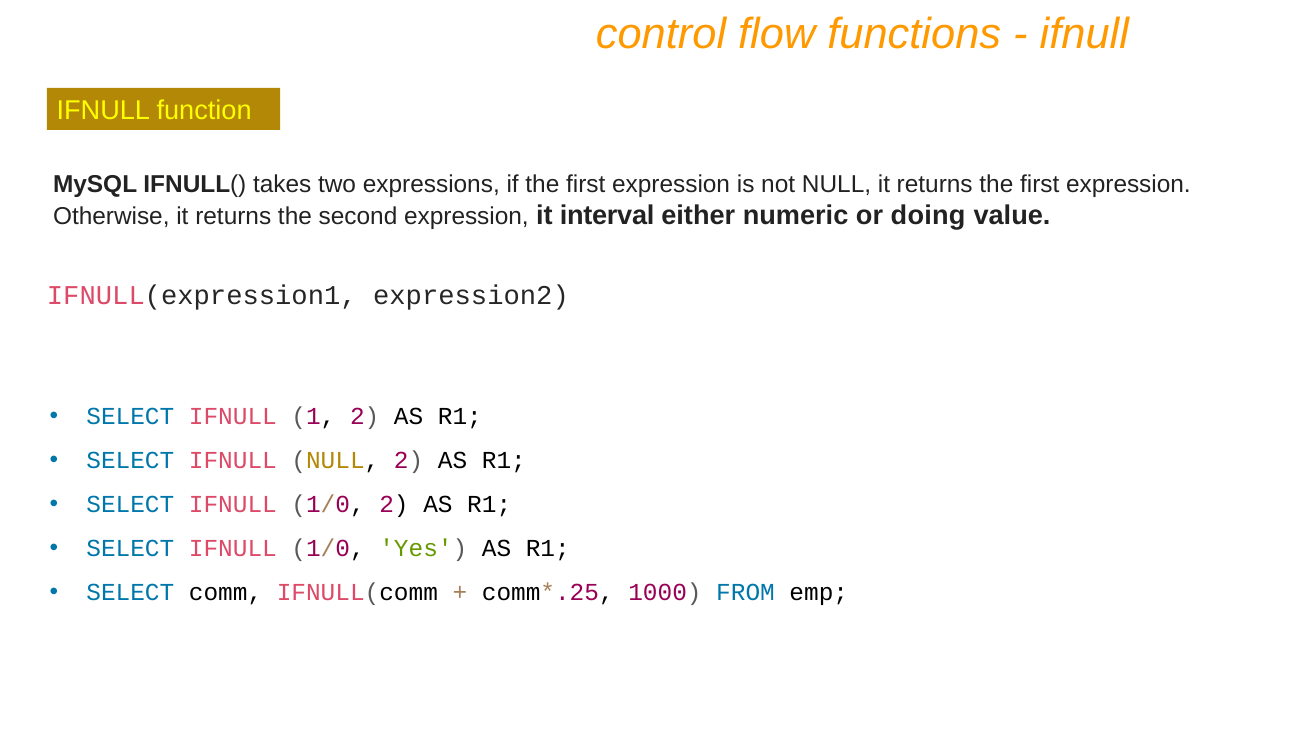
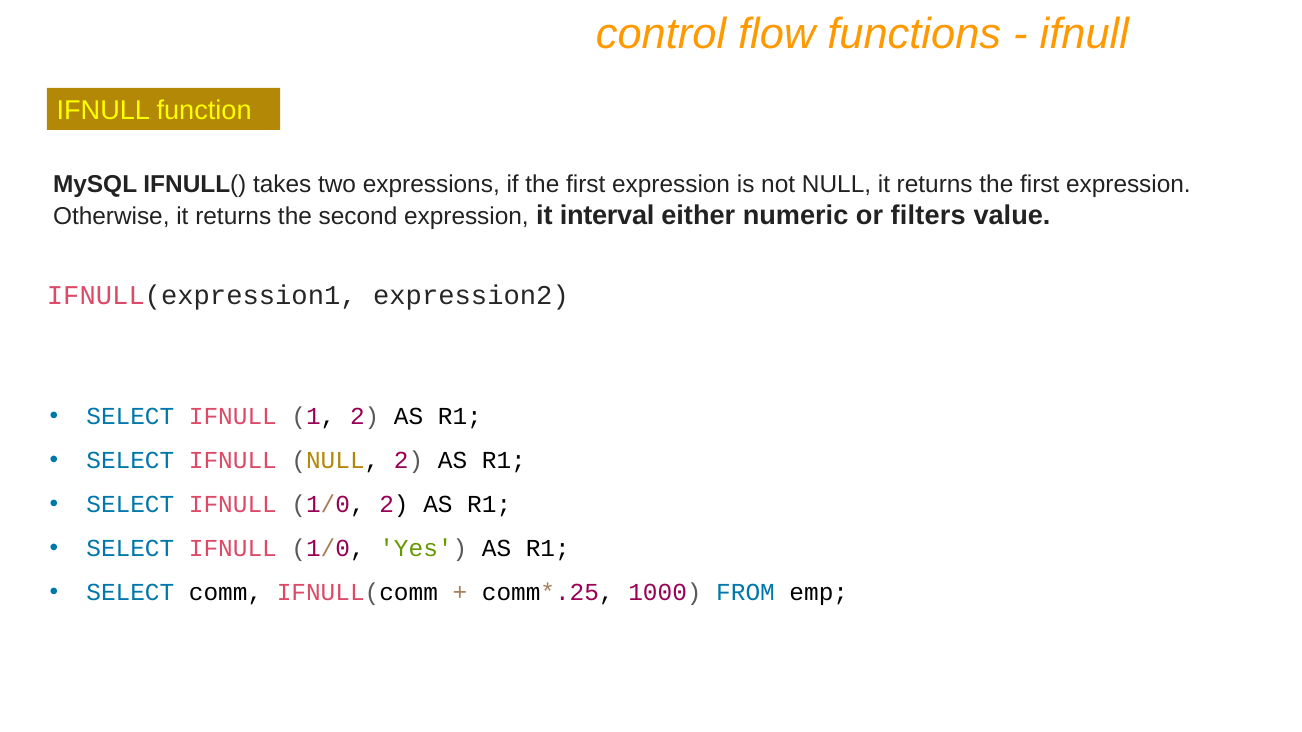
doing: doing -> filters (928, 215)
